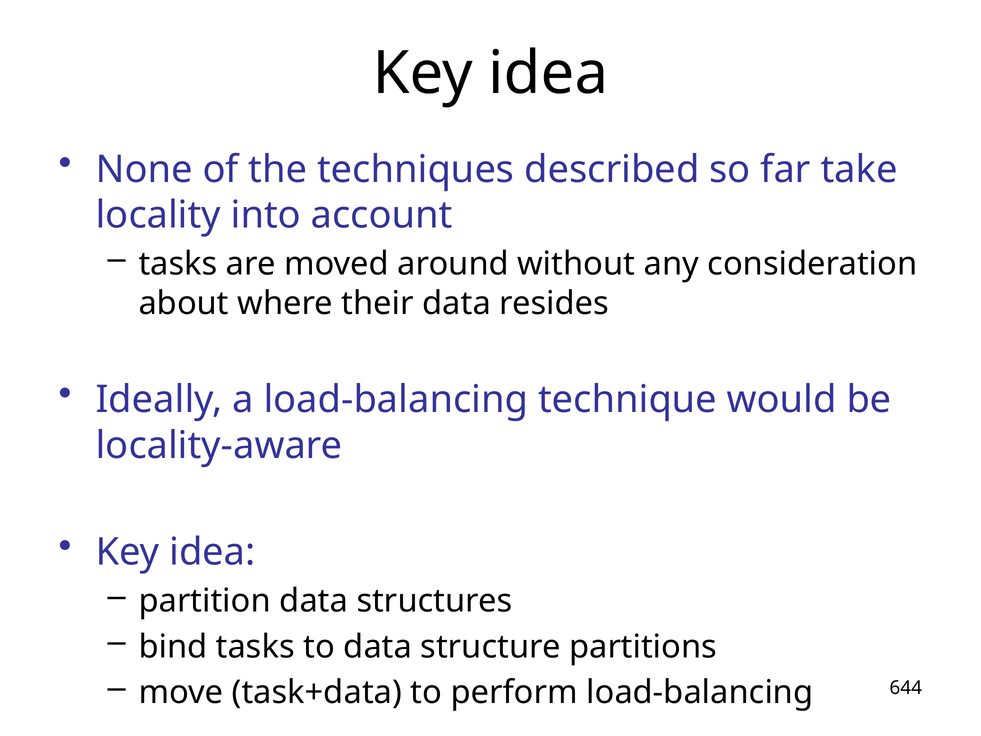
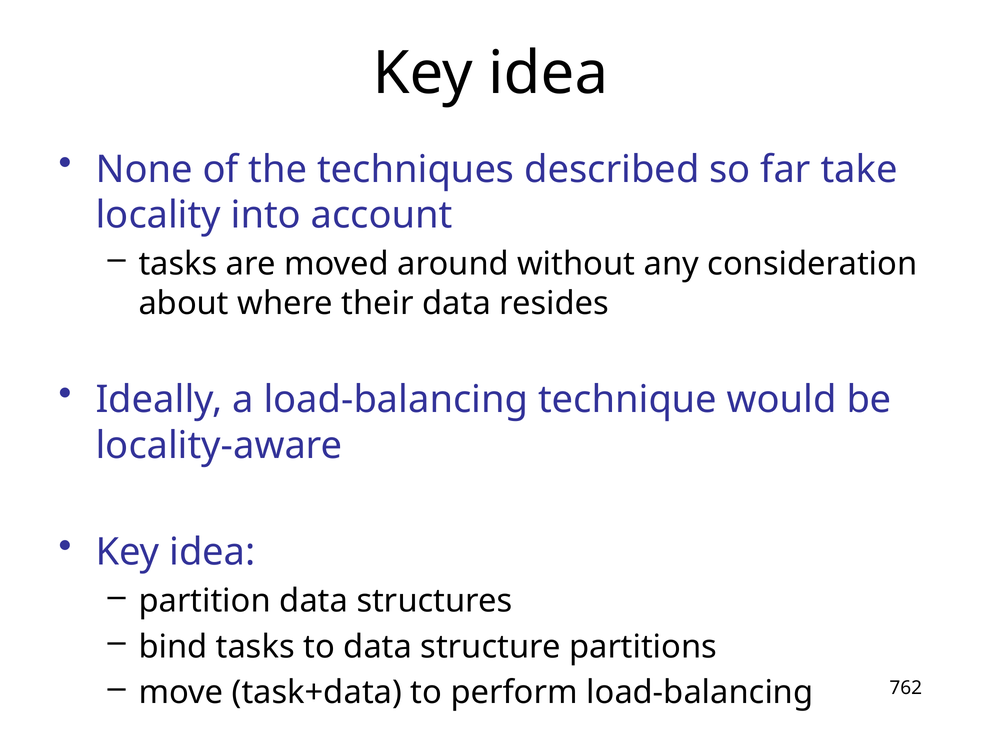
644: 644 -> 762 (906, 688)
